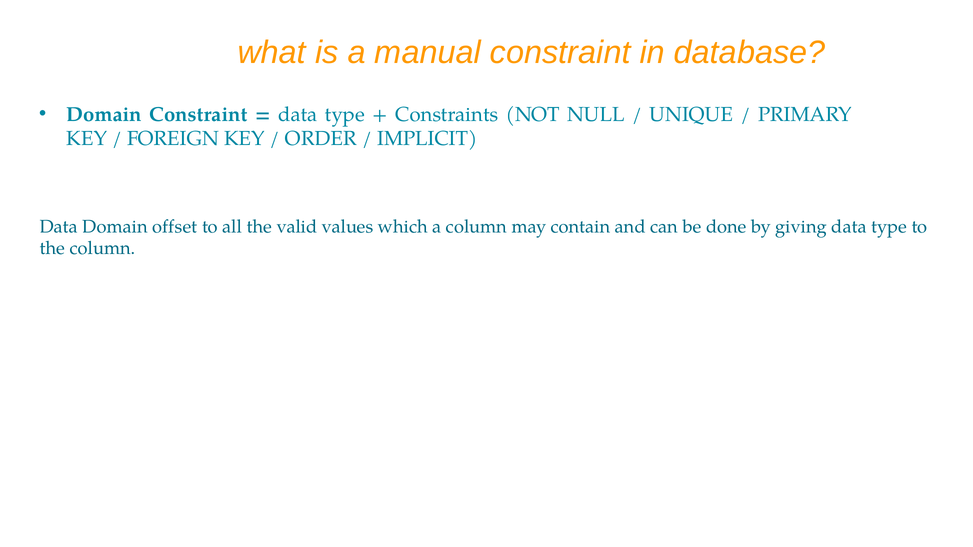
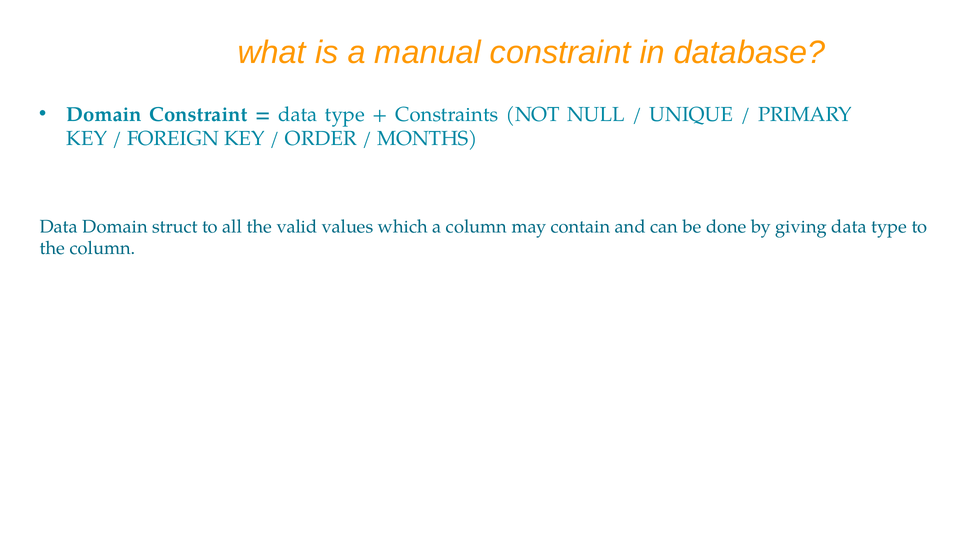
IMPLICIT: IMPLICIT -> MONTHS (427, 139)
offset: offset -> struct (175, 227)
